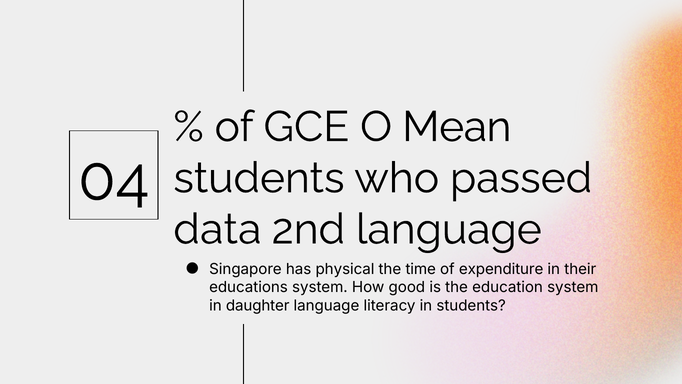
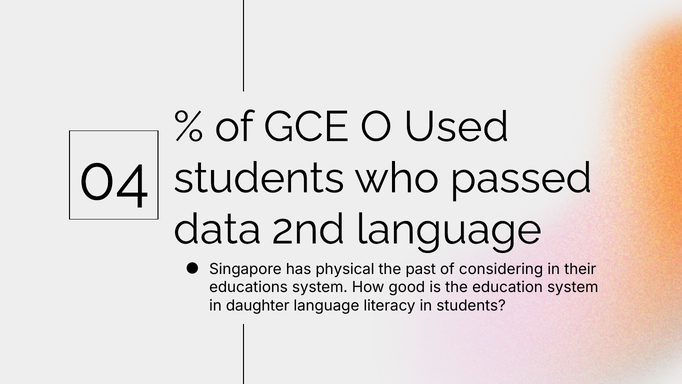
Mean: Mean -> Used (456, 127)
time: time -> past (421, 269)
expenditure: expenditure -> considering (501, 269)
